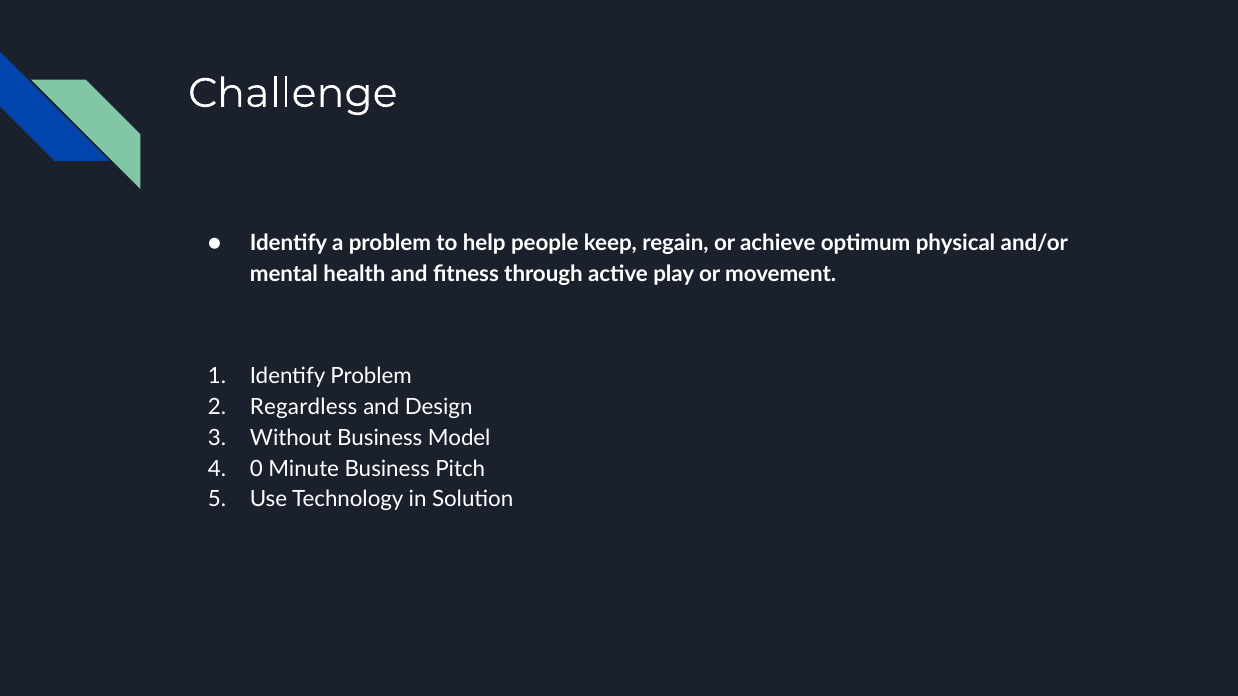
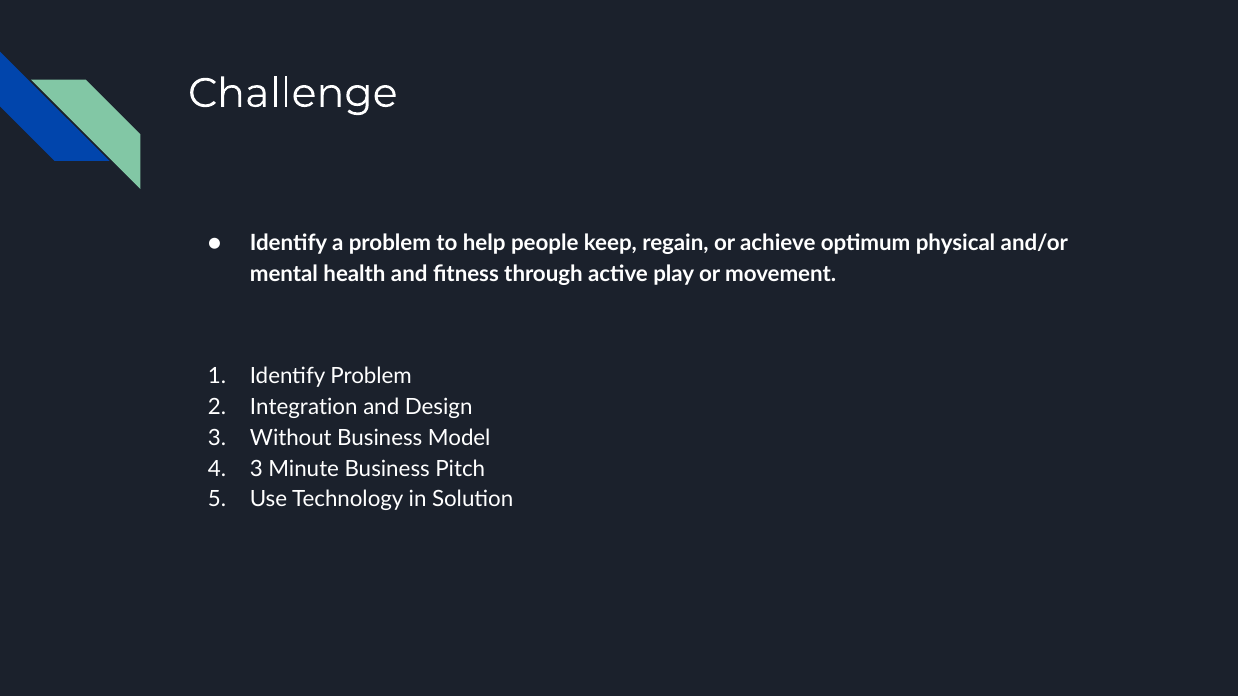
Regardless: Regardless -> Integration (304, 408)
0: 0 -> 3 (256, 469)
